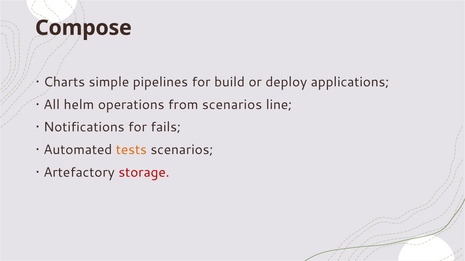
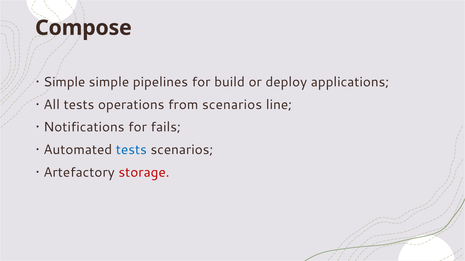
Charts: Charts -> Simple (64, 82)
All helm: helm -> tests (79, 105)
tests colour: orange -> blue (131, 150)
